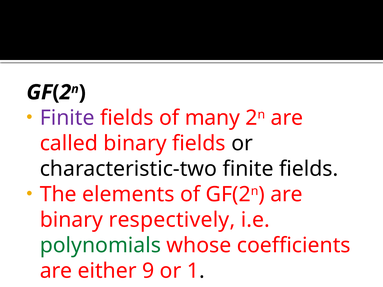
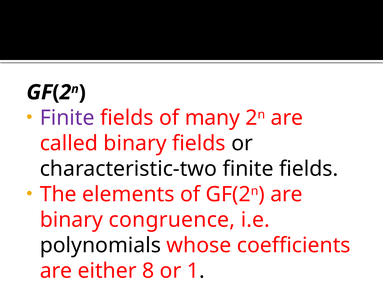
respectively: respectively -> congruence (172, 220)
polynomials colour: green -> black (100, 246)
9: 9 -> 8 (148, 271)
